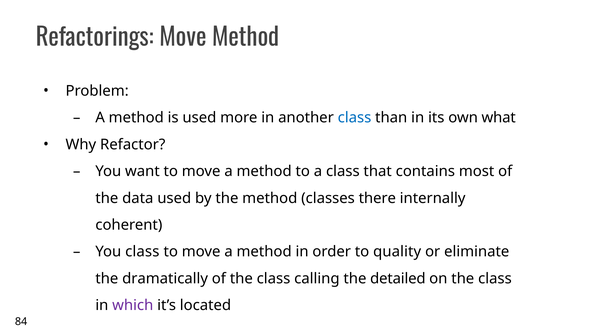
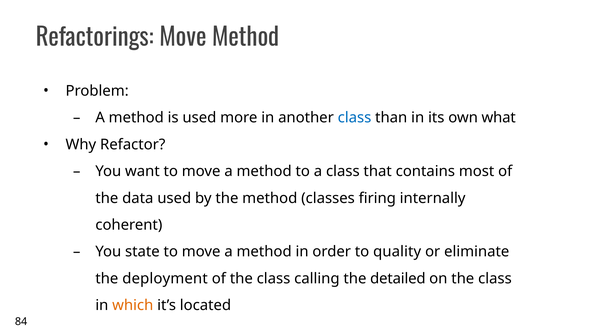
there: there -> firing (377, 198)
You class: class -> state (142, 252)
dramatically: dramatically -> deployment (165, 279)
which colour: purple -> orange (133, 306)
